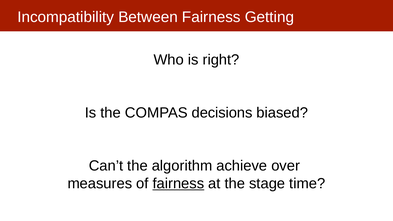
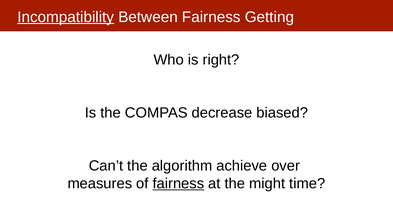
Incompatibility underline: none -> present (66, 17)
decisions: decisions -> decrease (222, 113)
stage: stage -> might (267, 184)
